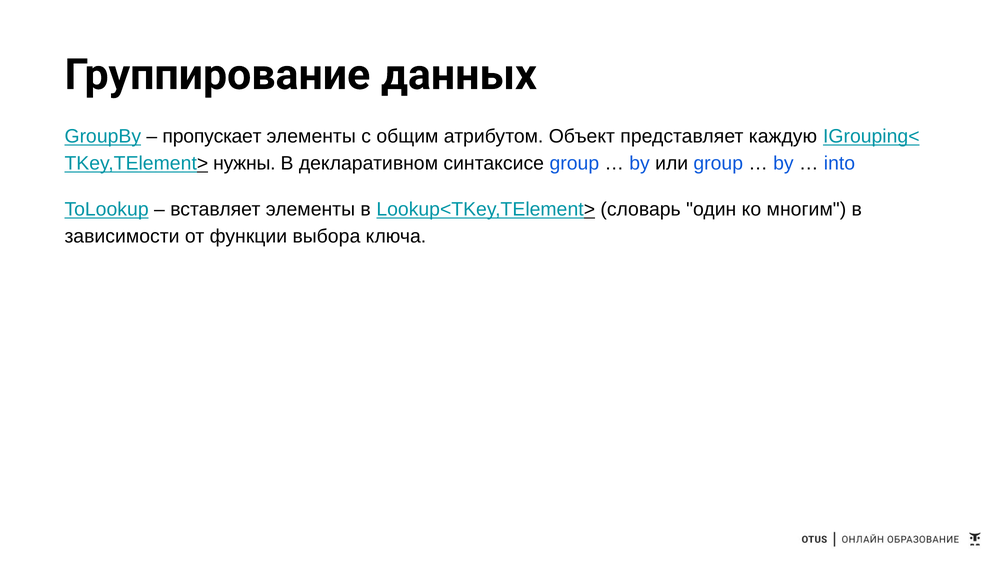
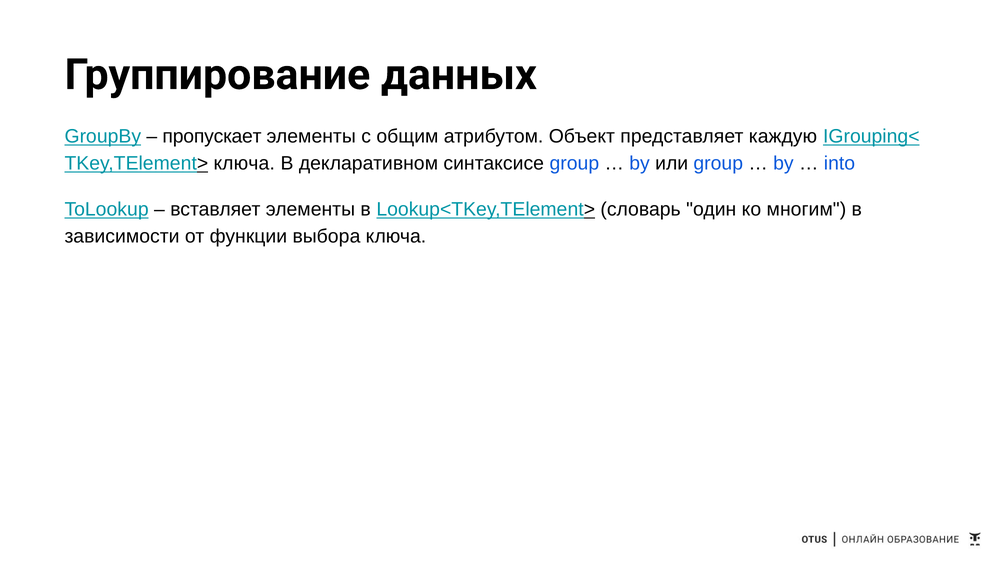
нужны: нужны -> ключа (244, 163)
